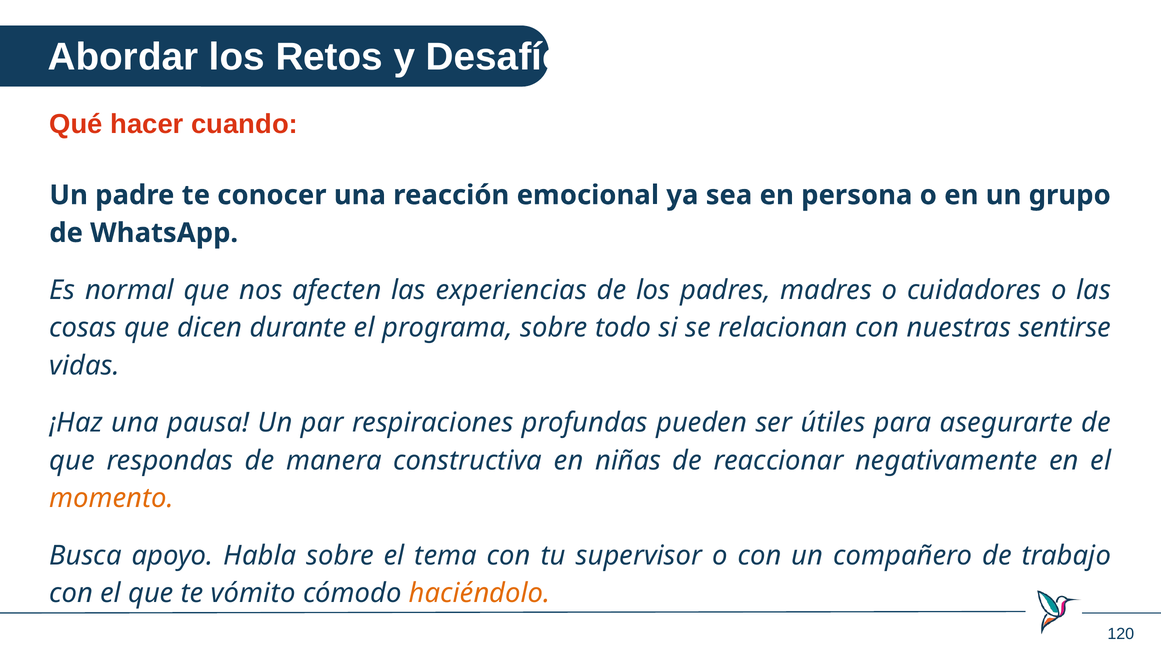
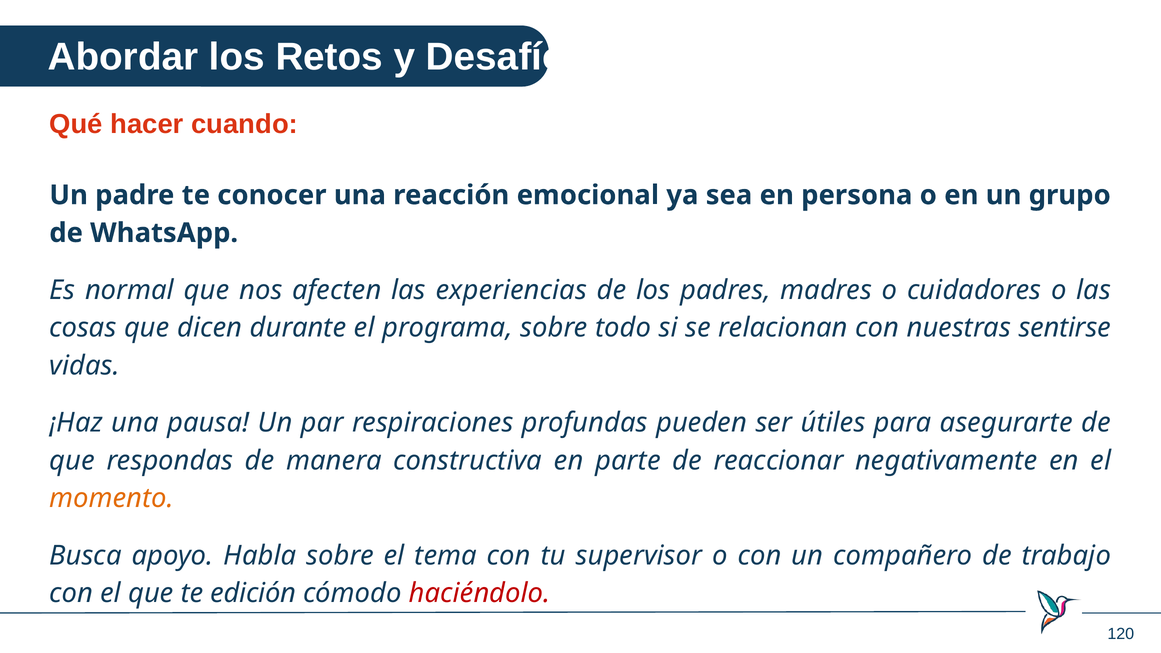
niñas: niñas -> parte (628, 461)
vómito: vómito -> edición (253, 593)
haciéndolo colour: orange -> red (480, 593)
